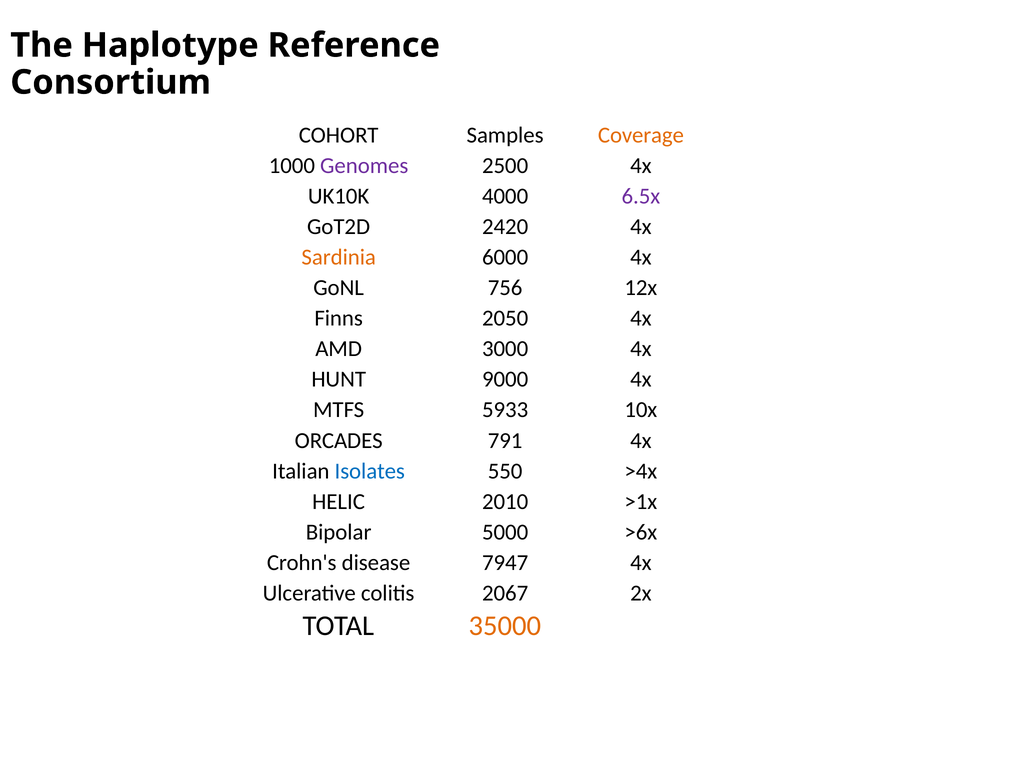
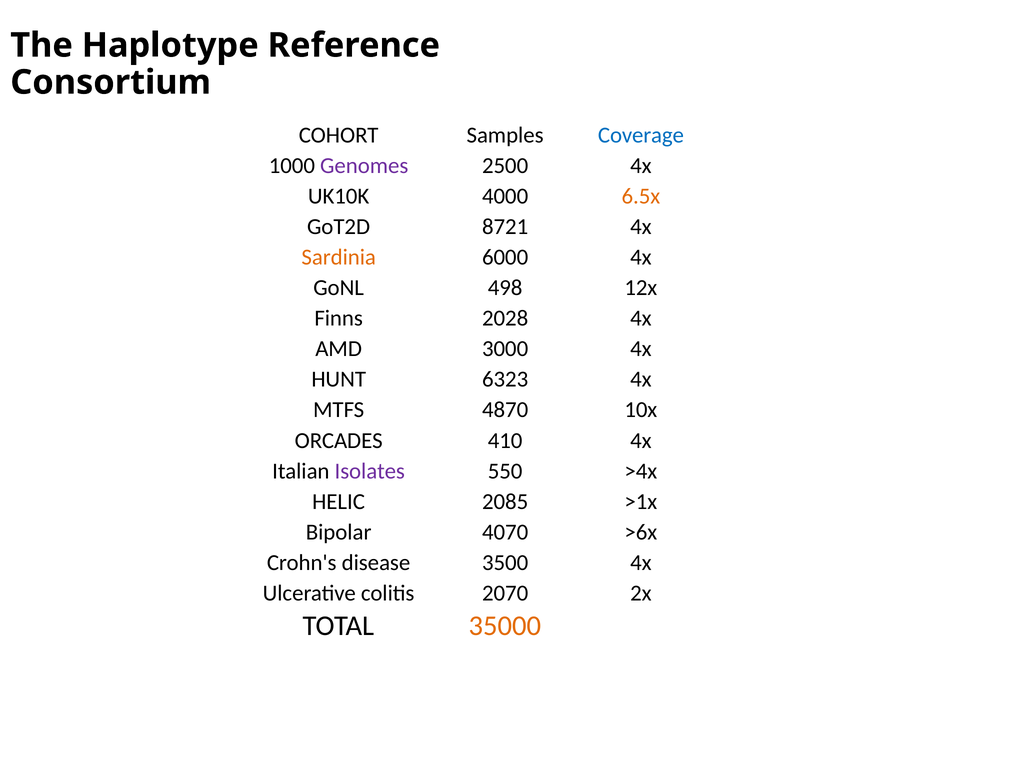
Coverage colour: orange -> blue (641, 135)
6.5x colour: purple -> orange (641, 196)
2420: 2420 -> 8721 (505, 227)
756: 756 -> 498 (505, 288)
2050: 2050 -> 2028 (505, 319)
9000: 9000 -> 6323 (505, 380)
5933: 5933 -> 4870 (505, 410)
791: 791 -> 410 (505, 441)
Isolates colour: blue -> purple (370, 471)
2010: 2010 -> 2085 (505, 502)
5000: 5000 -> 4070 (505, 532)
7947: 7947 -> 3500 (505, 563)
2067: 2067 -> 2070 (505, 593)
